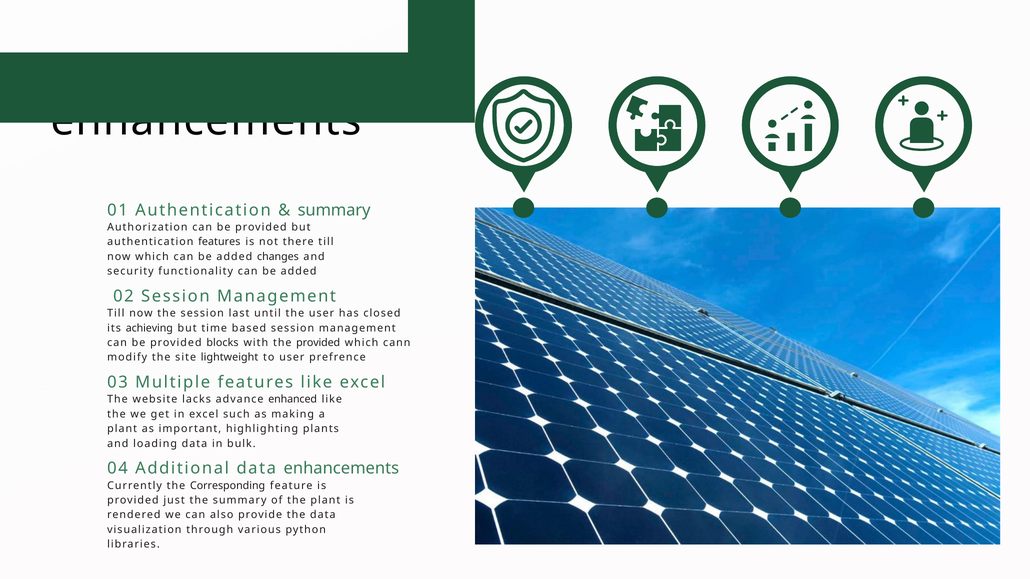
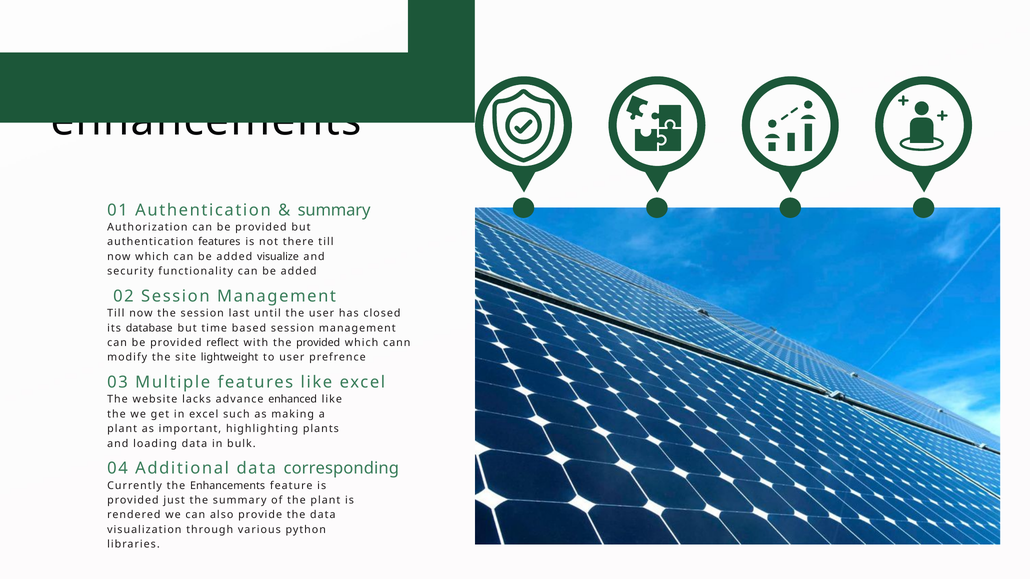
changes: changes -> visualize (278, 257)
achieving: achieving -> database (149, 328)
blocks: blocks -> reflect (223, 343)
data enhancements: enhancements -> corresponding (341, 469)
the Corresponding: Corresponding -> Enhancements (228, 486)
